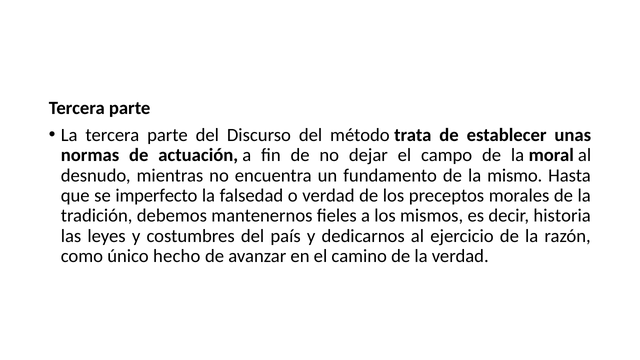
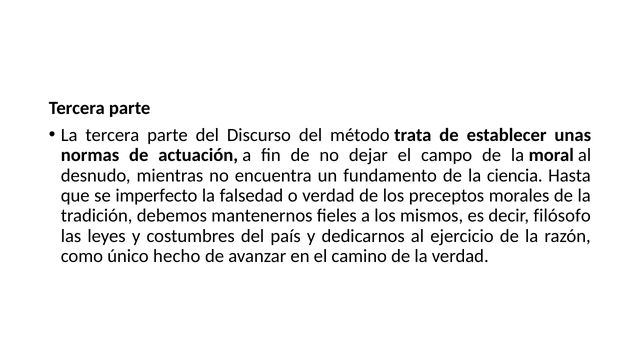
mismo: mismo -> ciencia (515, 175)
historia: historia -> filósofo (562, 216)
